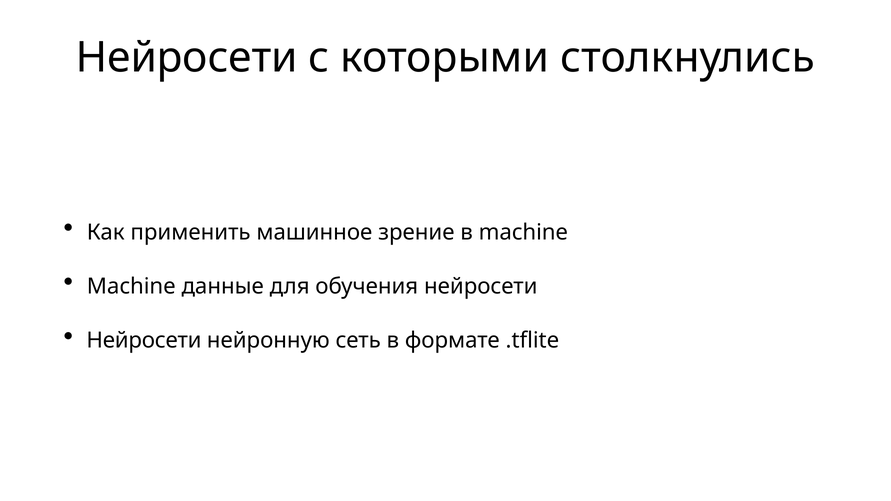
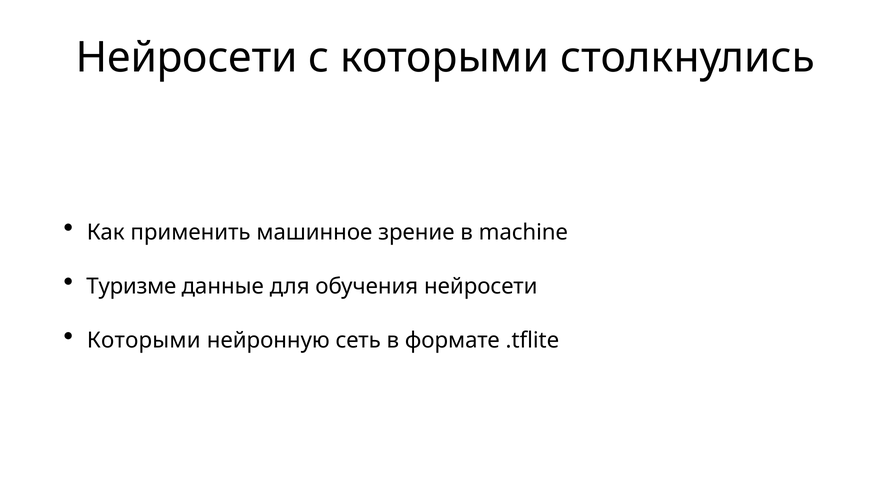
Machine: Machine -> Туризме (131, 286)
Нейросети: Нейросети -> Которыми (144, 341)
